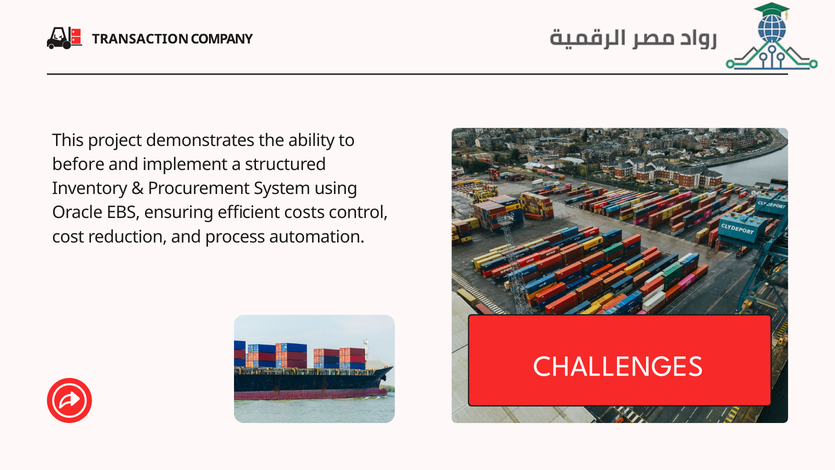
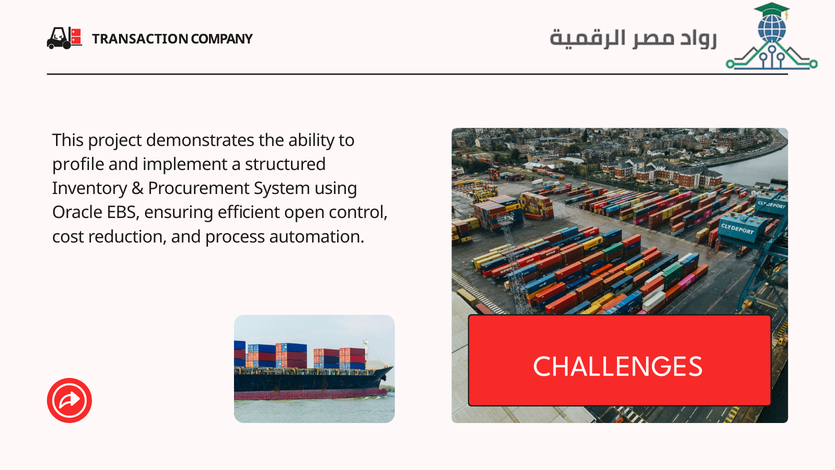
before: before -> profile (78, 164)
costs: costs -> open (305, 213)
